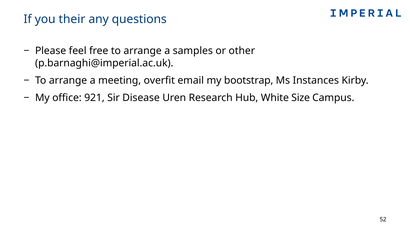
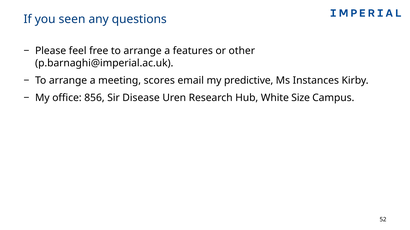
their: their -> seen (72, 19)
samples: samples -> features (193, 51)
overfit: overfit -> scores (159, 81)
bootstrap: bootstrap -> predictive (249, 81)
921: 921 -> 856 (94, 98)
